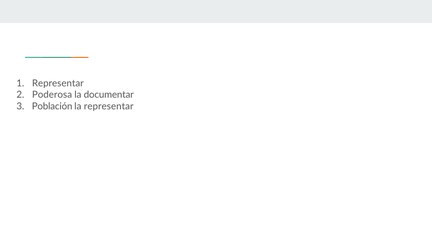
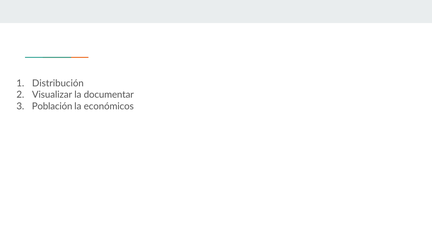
Representar: Representar -> Distribución (58, 83)
Poderosa: Poderosa -> Visualizar (52, 95)
la representar: representar -> económicos (109, 106)
